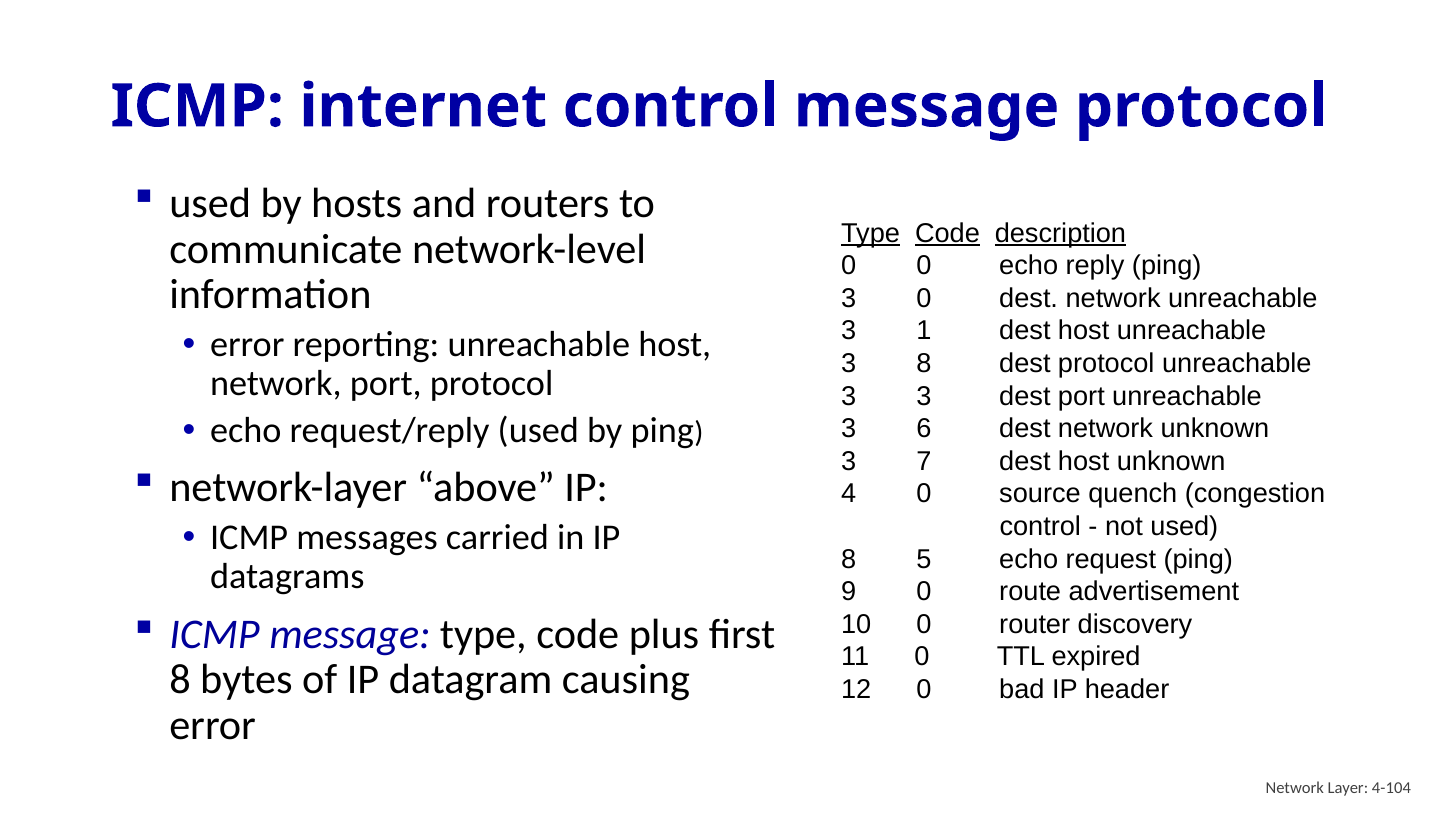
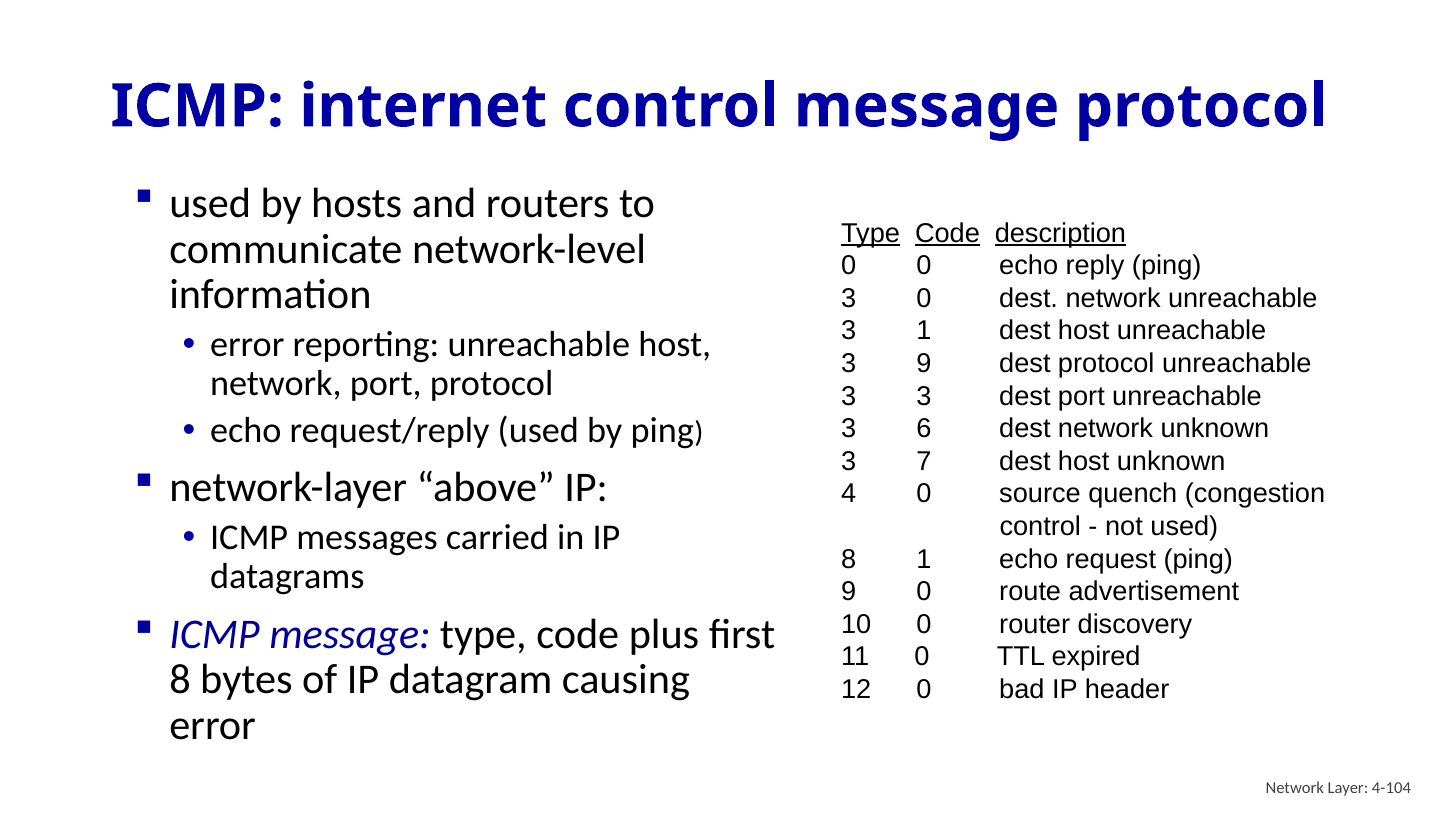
3 8: 8 -> 9 (924, 363)
8 5: 5 -> 1 (924, 559)
